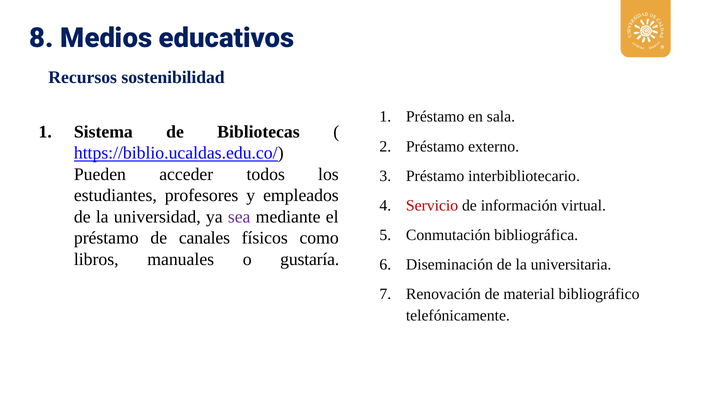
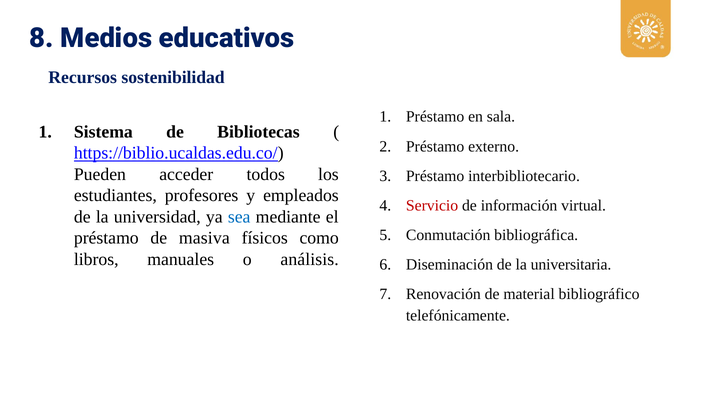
sea colour: purple -> blue (239, 217)
canales: canales -> masiva (204, 238)
gustaría: gustaría -> análisis (310, 259)
